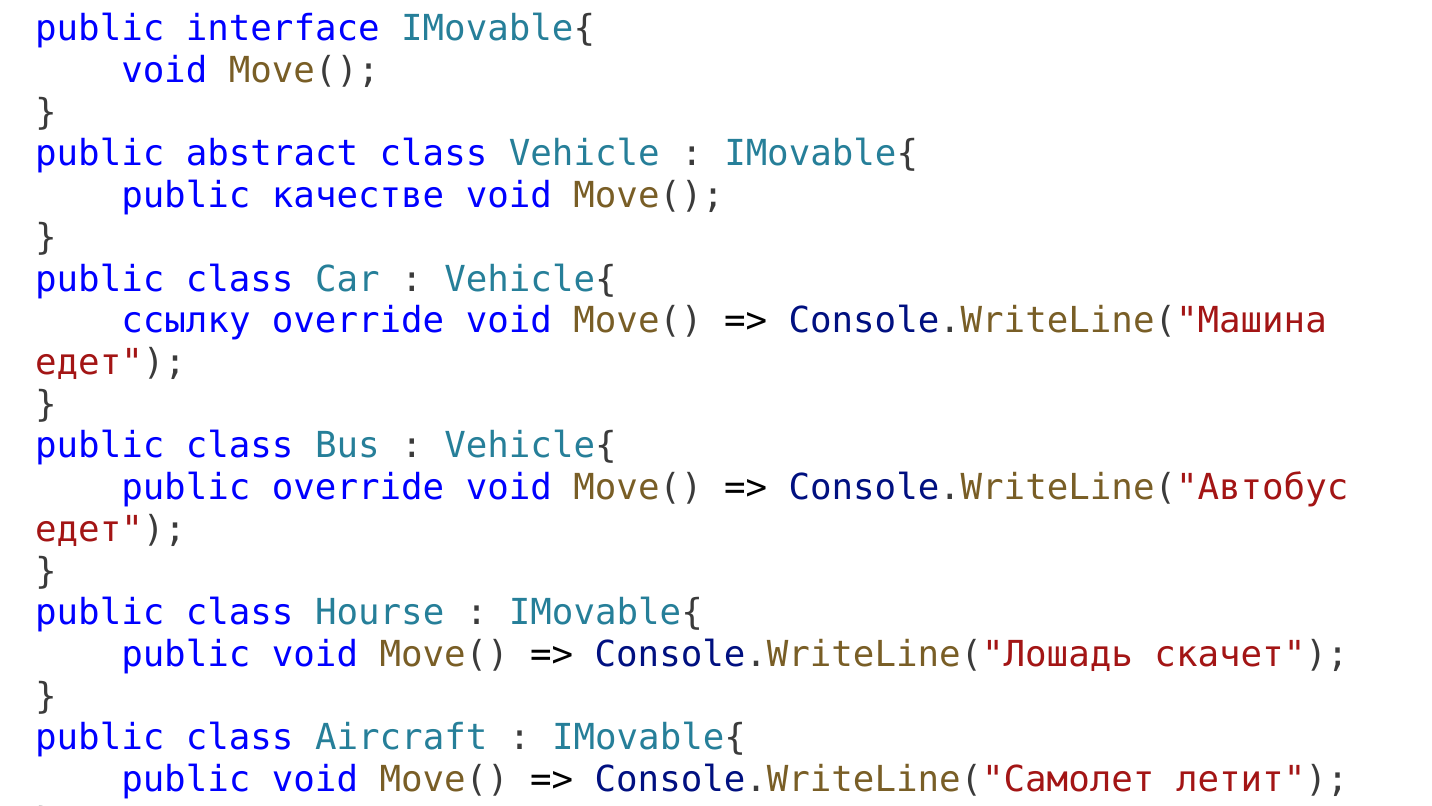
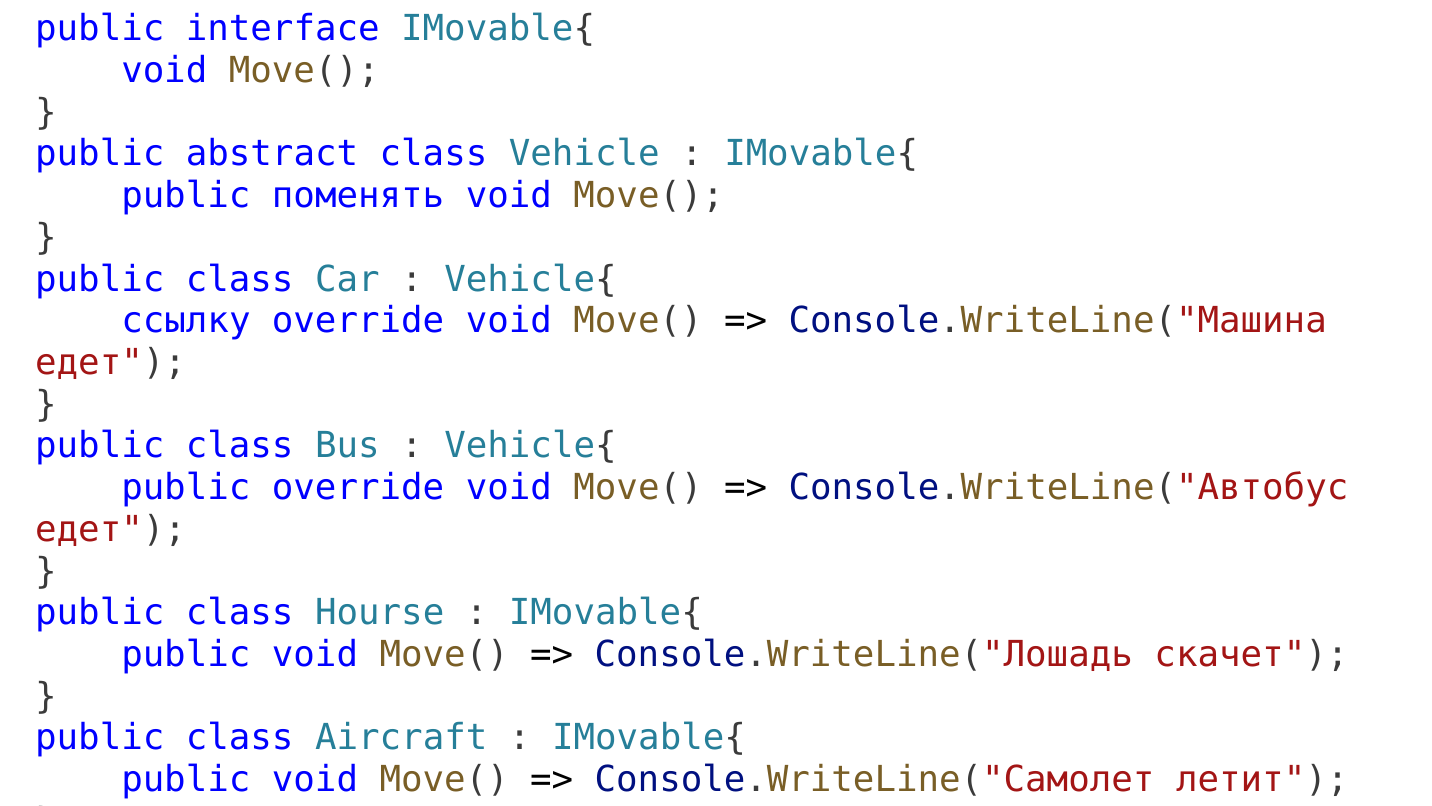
качестве: качестве -> поменять (358, 196)
